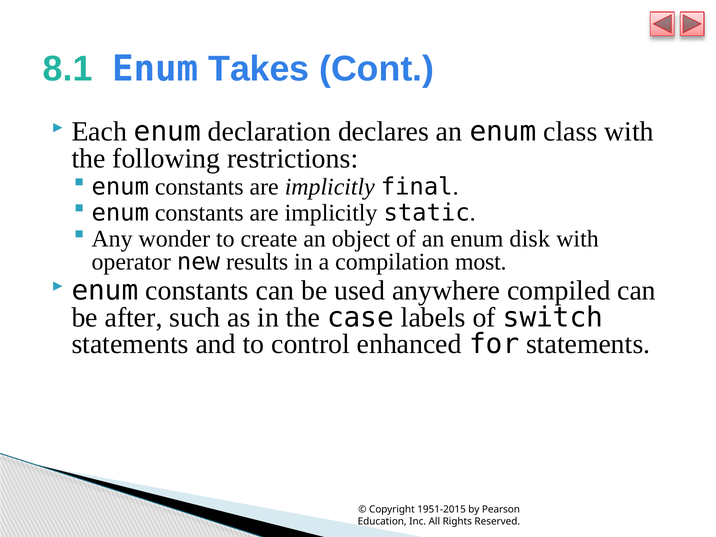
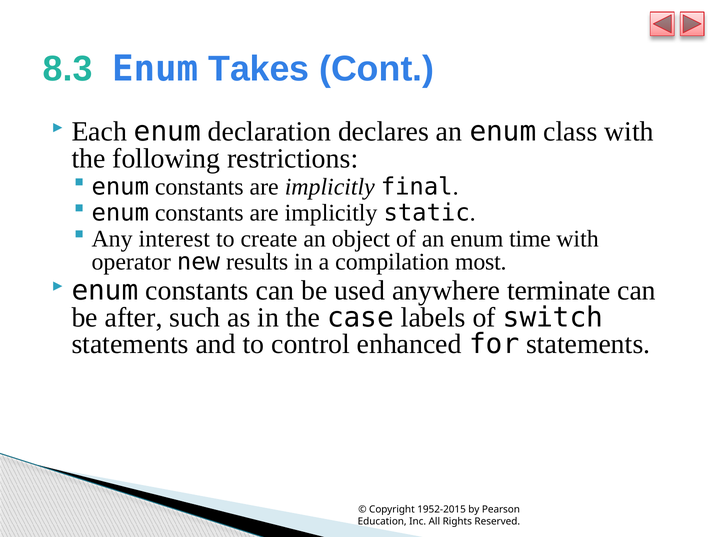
8.1: 8.1 -> 8.3 (68, 69)
wonder: wonder -> interest (174, 239)
disk: disk -> time (530, 239)
compiled: compiled -> terminate (559, 291)
1951-2015: 1951-2015 -> 1952-2015 (442, 510)
